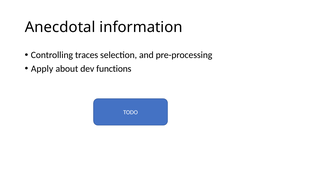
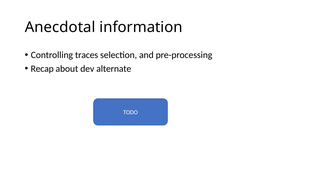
Apply: Apply -> Recap (42, 69)
functions: functions -> alternate (114, 69)
